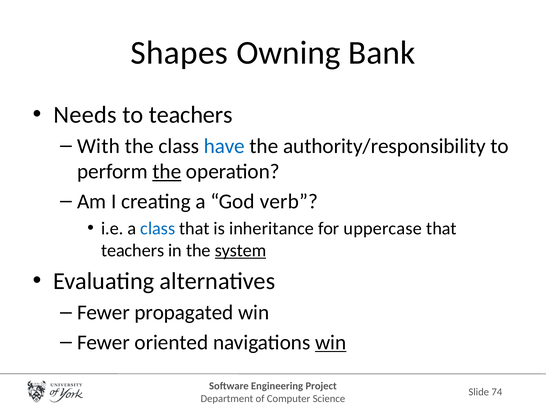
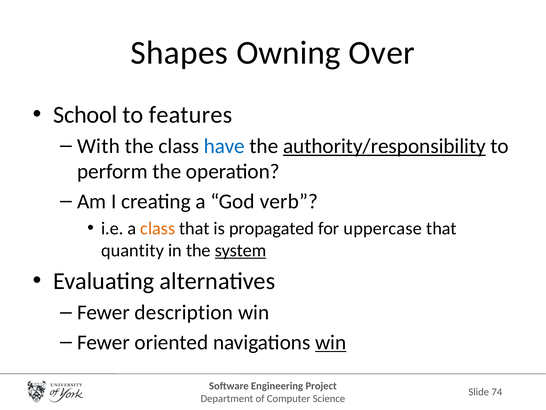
Bank: Bank -> Over (382, 53)
Needs: Needs -> School (85, 115)
to teachers: teachers -> features (191, 115)
authority/responsibility underline: none -> present (384, 146)
the underline: present -> none (167, 171)
class colour: blue -> orange (158, 228)
inheritance: inheritance -> propagated (272, 228)
teachers: teachers -> quantity (132, 250)
propagated: propagated -> description (184, 312)
